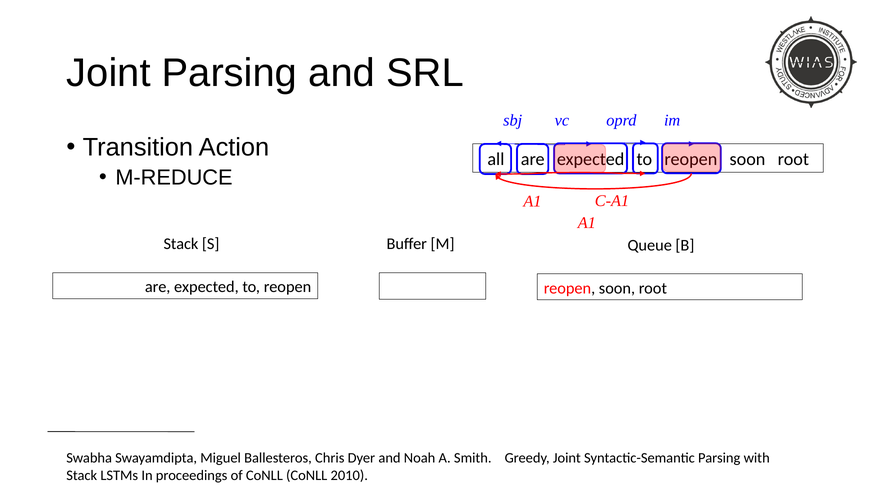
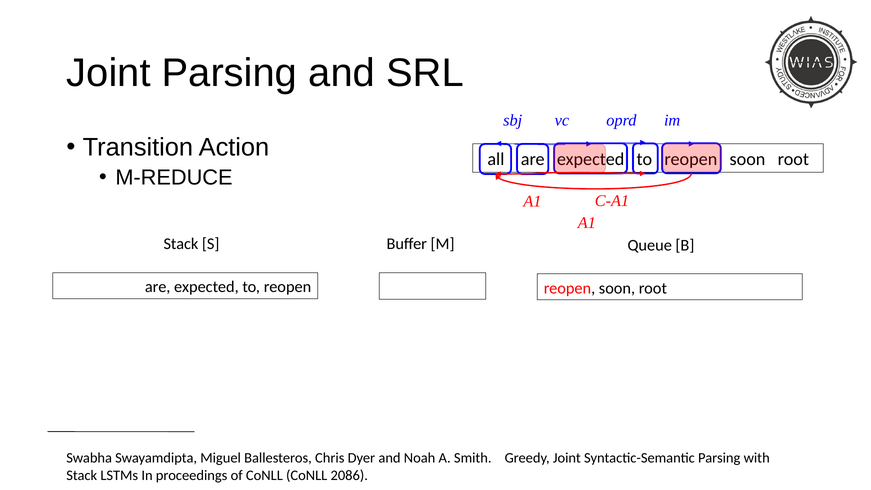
2010: 2010 -> 2086 (349, 475)
